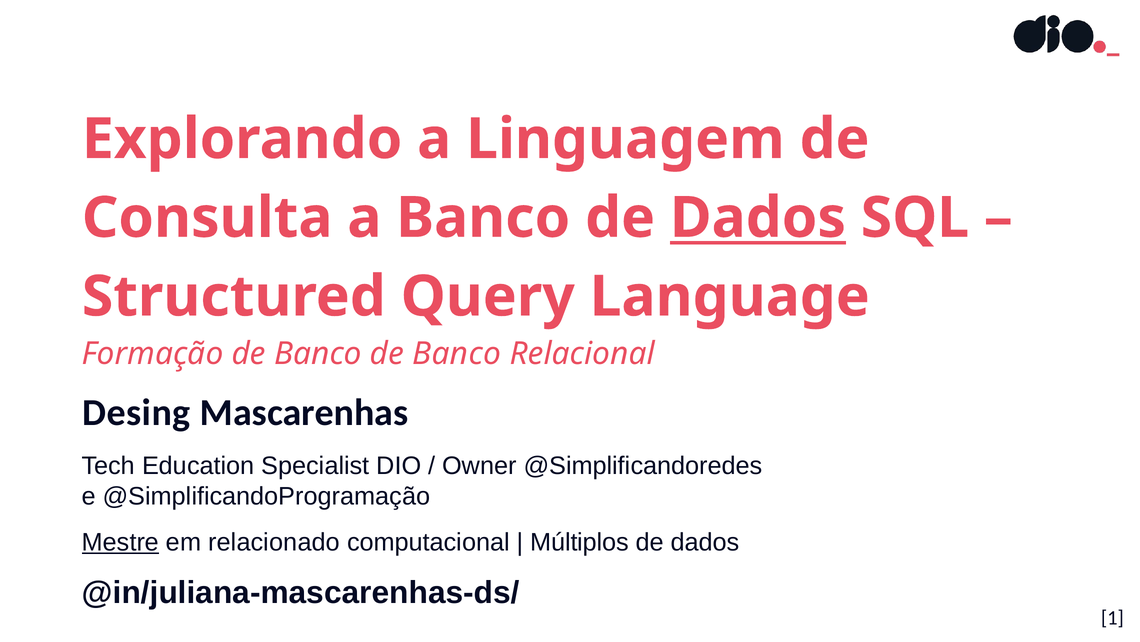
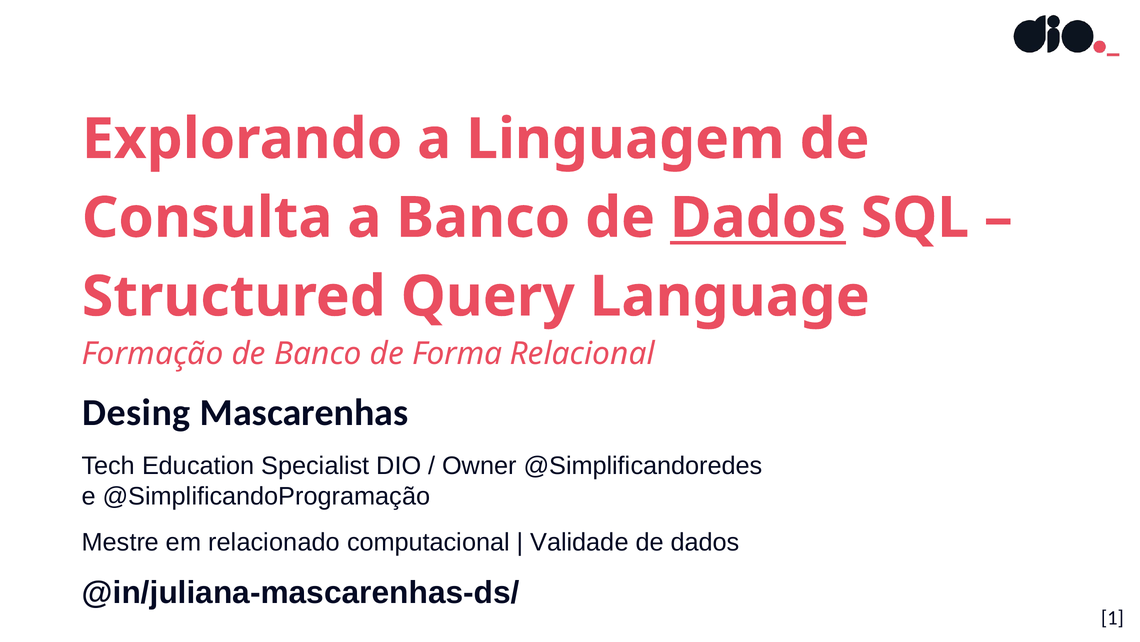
Banco de Banco: Banco -> Forma (457, 353)
Mestre underline: present -> none (120, 542)
Múltiplos: Múltiplos -> Validade (579, 542)
